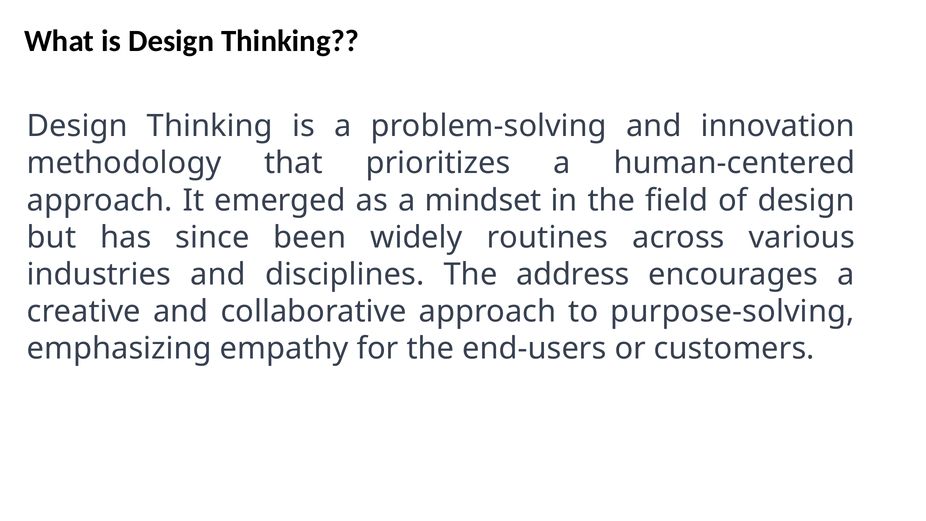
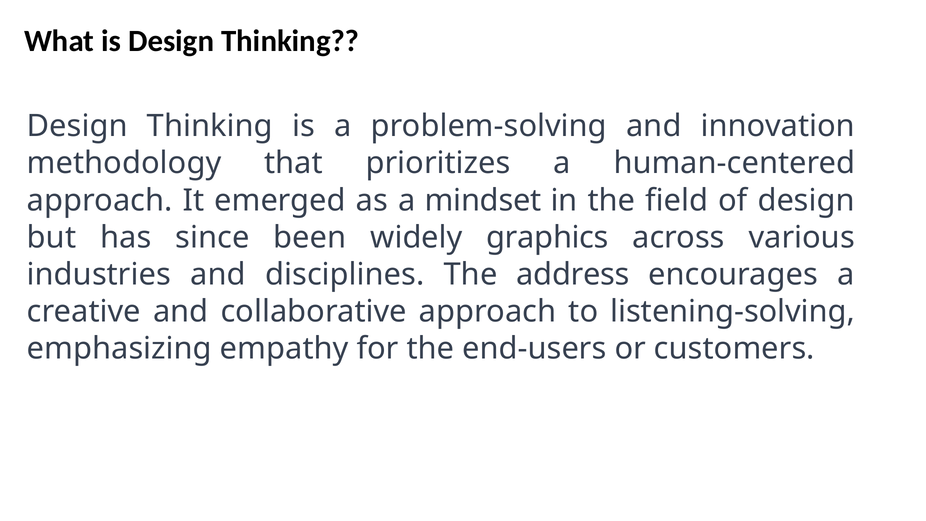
routines: routines -> graphics (547, 237)
purpose-solving: purpose-solving -> listening-solving (733, 311)
